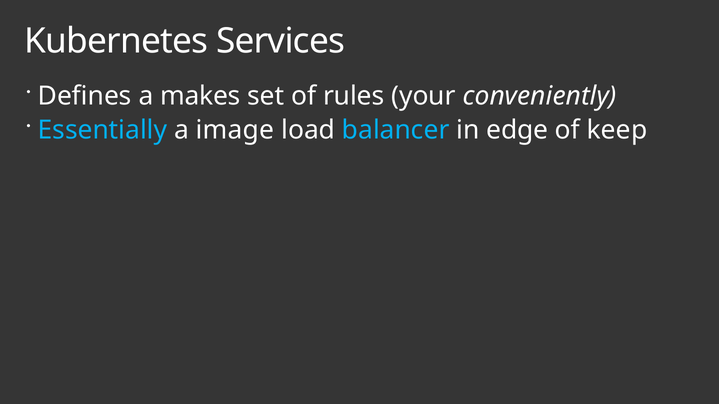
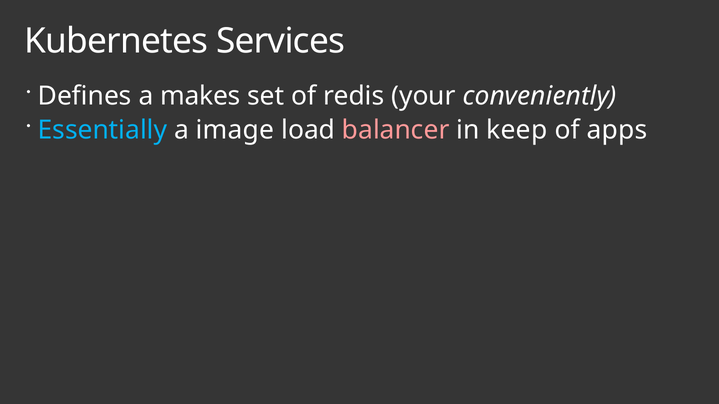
rules: rules -> redis (354, 96)
balancer colour: light blue -> pink (396, 130)
edge: edge -> keep (517, 130)
keep: keep -> apps (617, 130)
